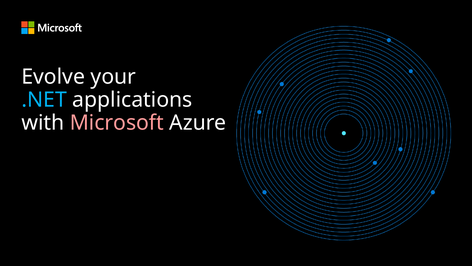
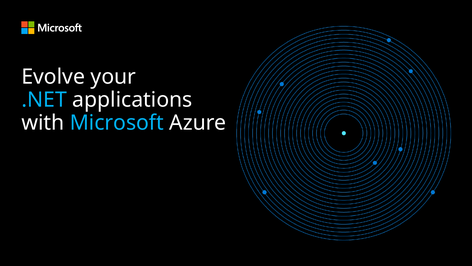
Microsoft colour: pink -> light blue (117, 123)
